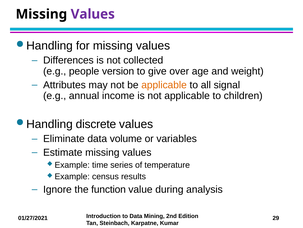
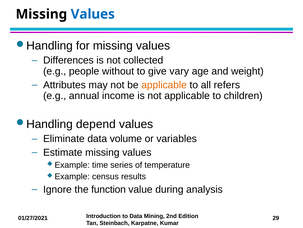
Values colour: purple -> blue (93, 14)
version: version -> without (118, 71)
over: over -> vary (179, 71)
signal: signal -> refers (227, 85)
discrete: discrete -> depend (96, 124)
